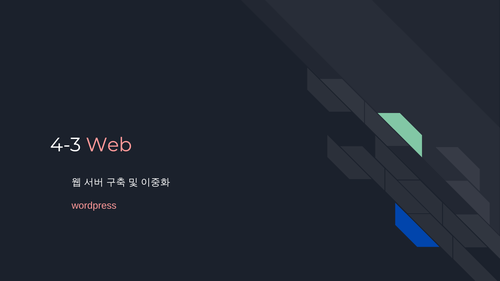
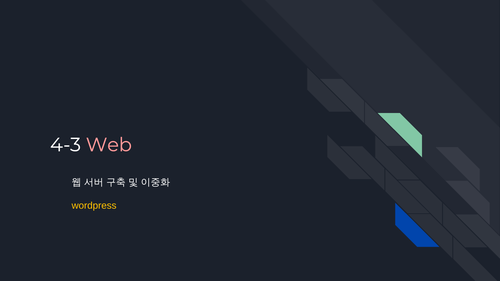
wordpress colour: pink -> yellow (94, 206)
